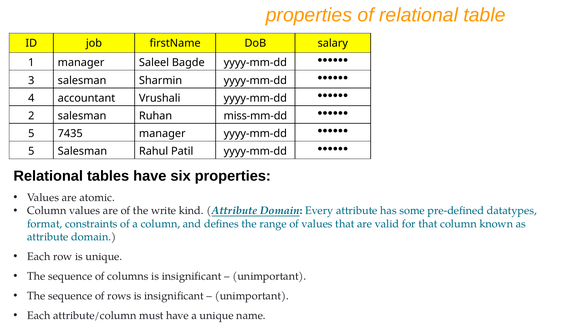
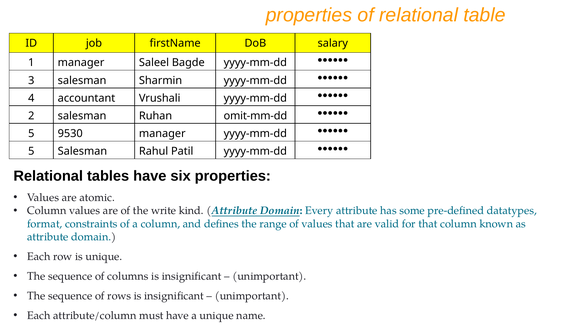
miss-mm-dd: miss-mm-dd -> omit-mm-dd (255, 116)
7435: 7435 -> 9530 (70, 134)
